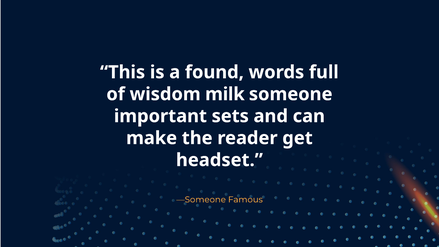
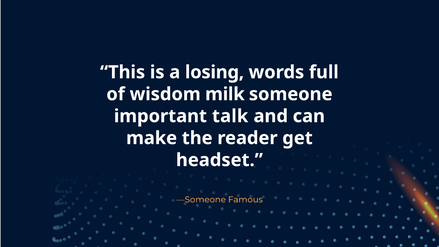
found: found -> losing (215, 72)
sets: sets -> talk (230, 116)
